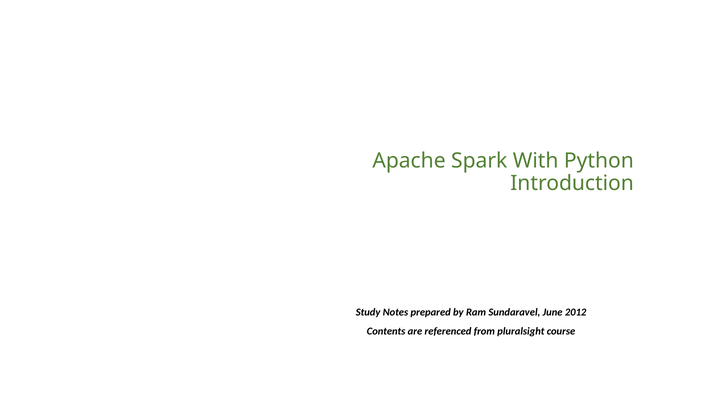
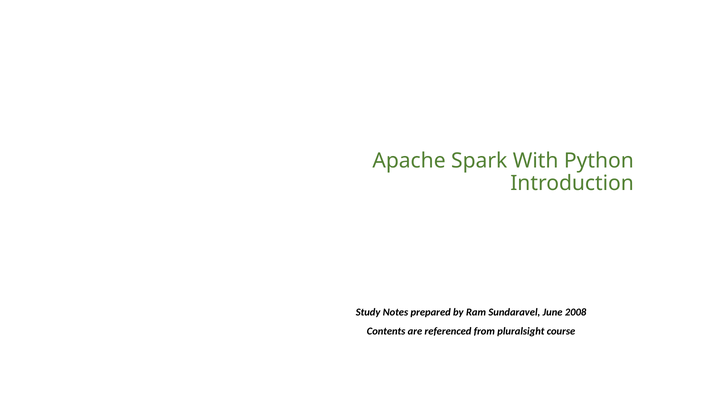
2012: 2012 -> 2008 (576, 312)
